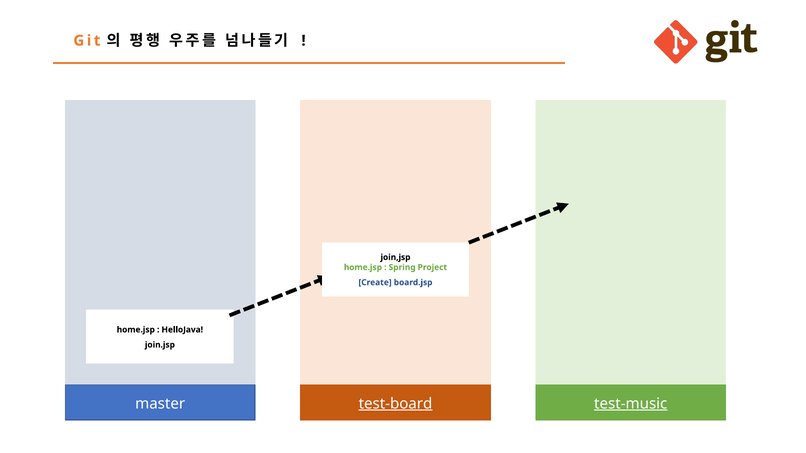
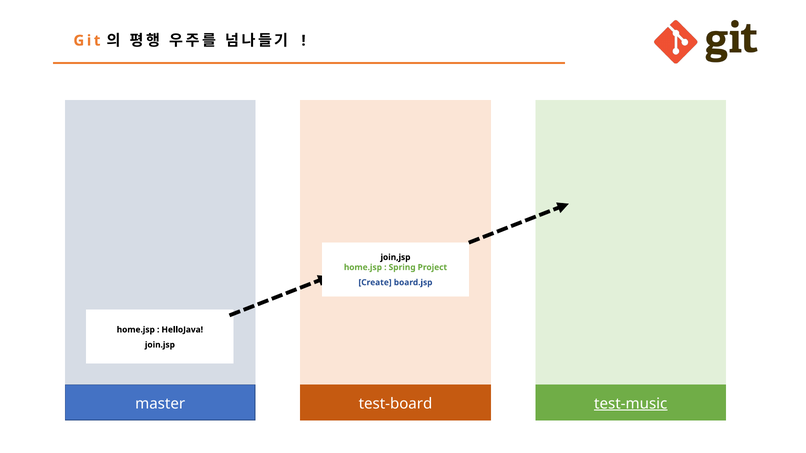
test-board underline: present -> none (395, 404)
